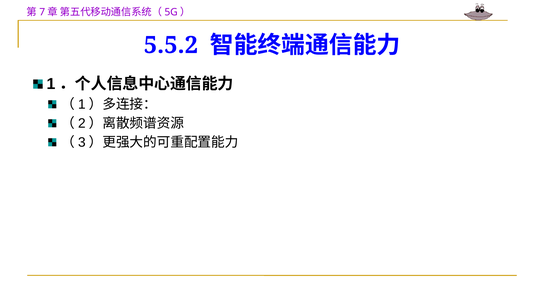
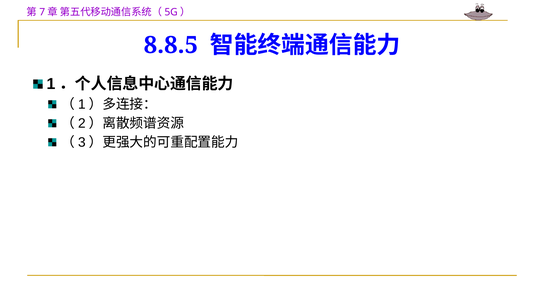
5.5.2: 5.5.2 -> 8.8.5 (171, 45)
